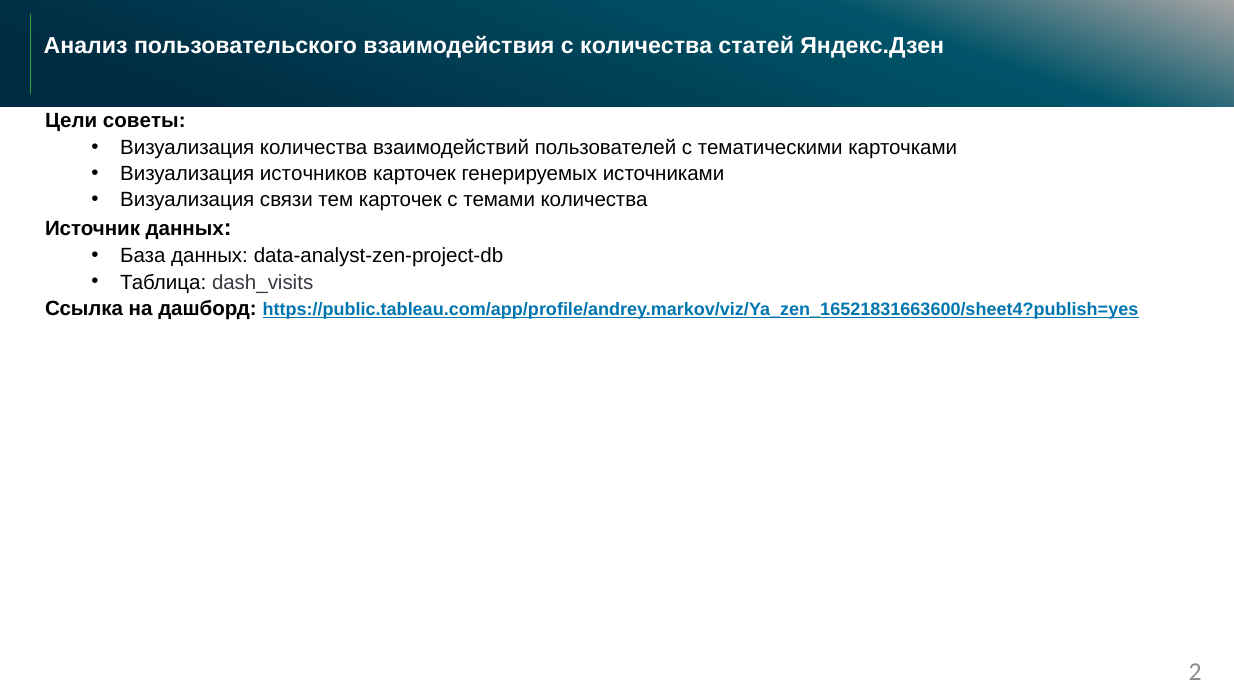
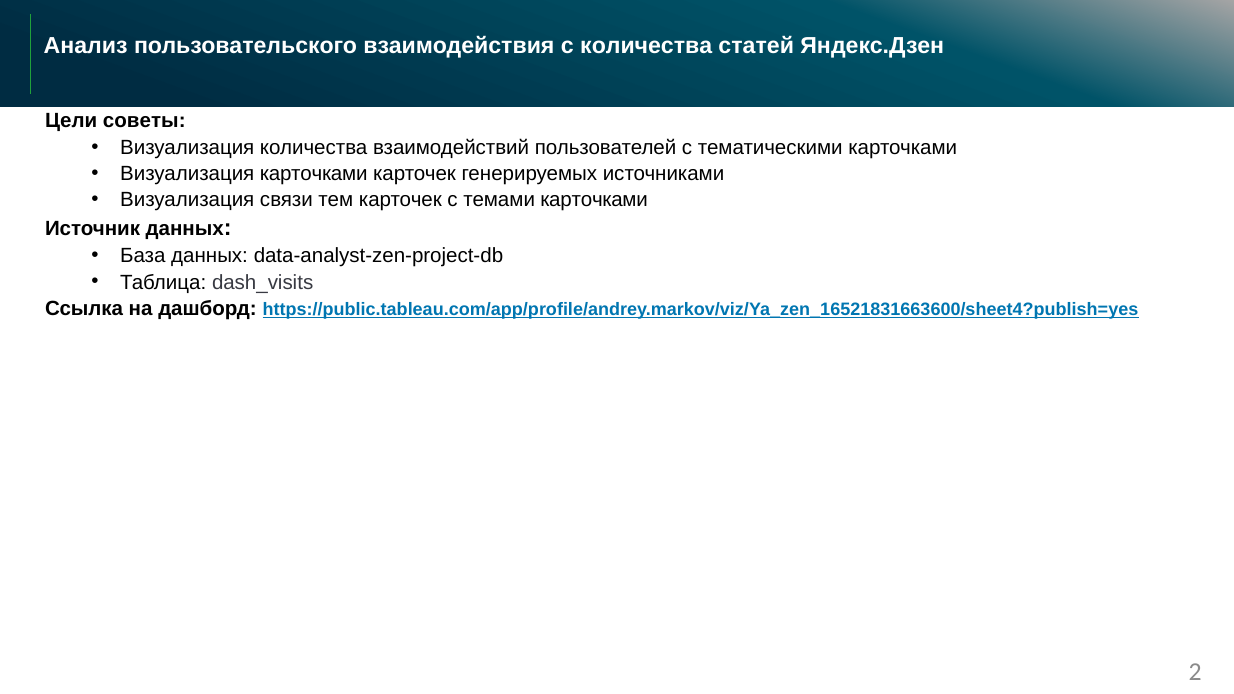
Визуализация источников: источников -> карточками (314, 174)
темами количества: количества -> карточками (594, 200)
